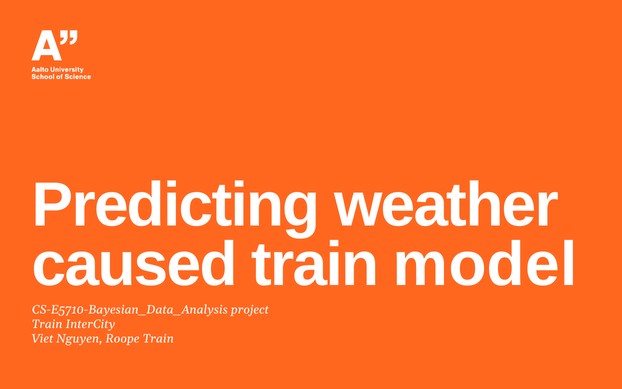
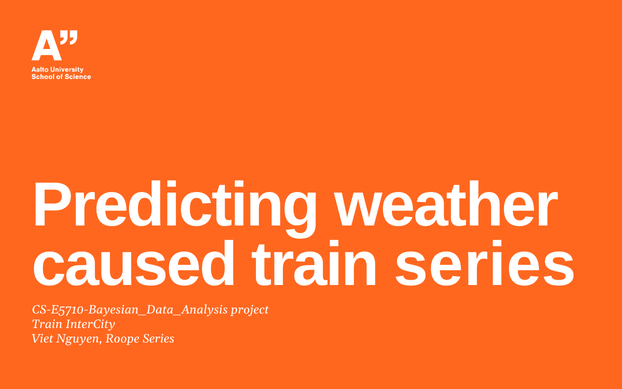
train model: model -> series (485, 265)
Roope Train: Train -> Series (158, 338)
